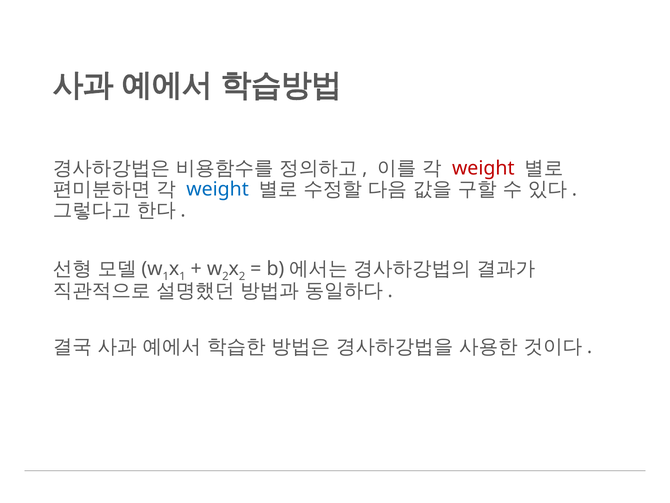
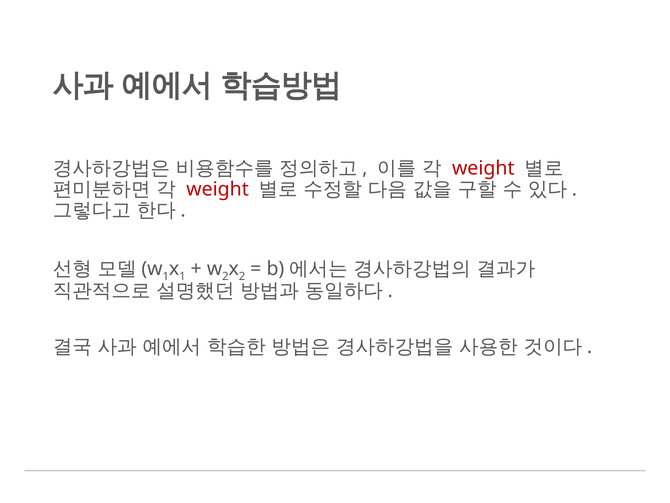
weight colour: blue -> red (218, 189)
